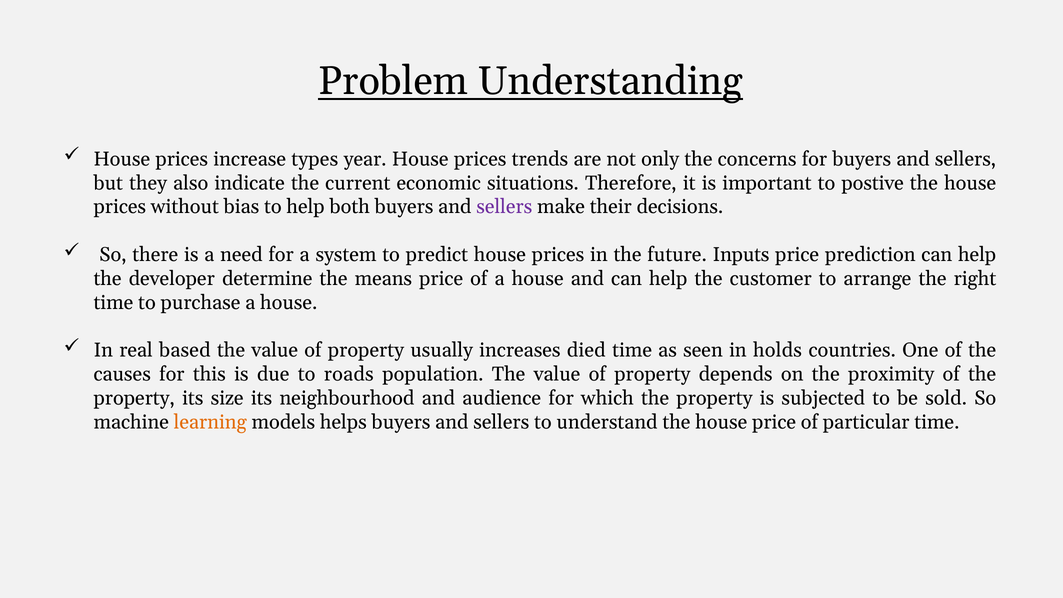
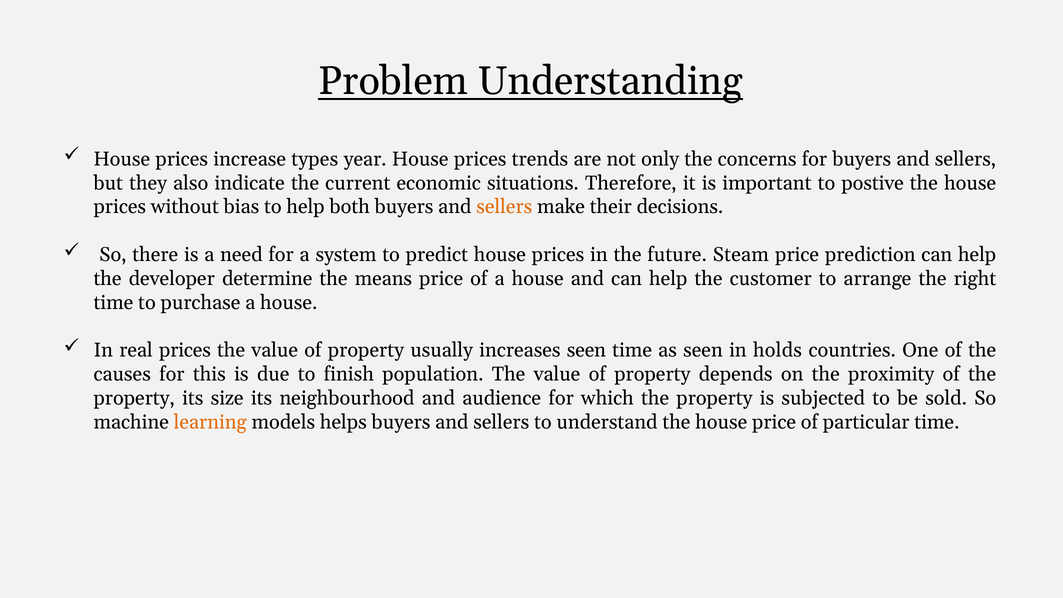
sellers colour: purple -> orange (504, 207)
Inputs: Inputs -> Steam (741, 255)
real based: based -> prices (185, 350)
increases died: died -> seen (586, 350)
roads: roads -> finish (349, 374)
